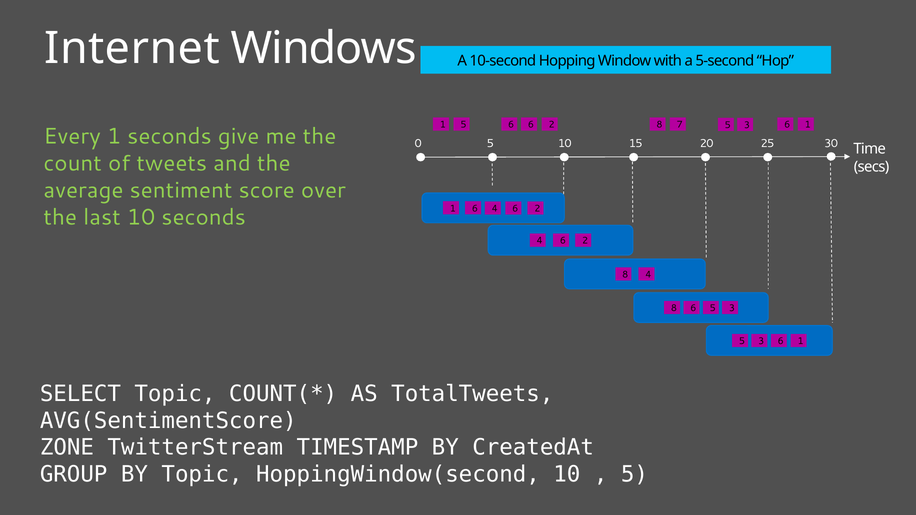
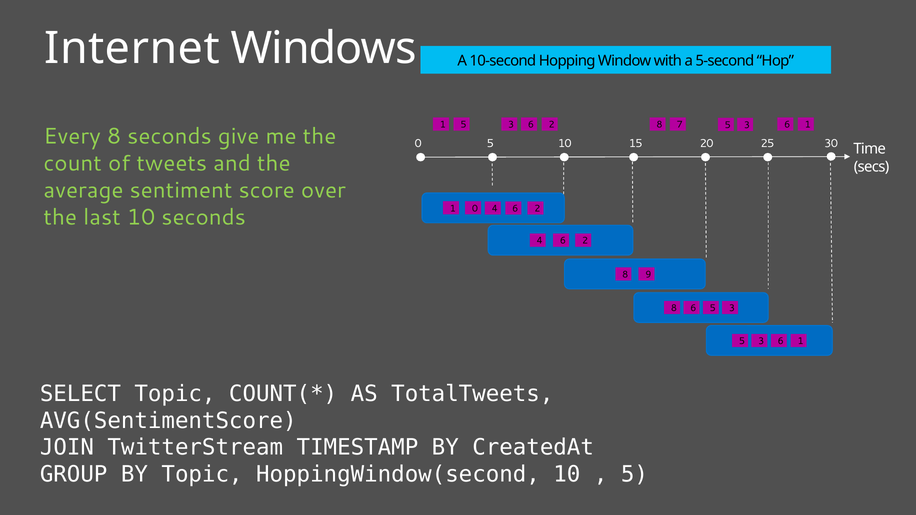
6: 6 -> 3 (511, 125)
Every 1: 1 -> 8 (114, 136)
1 6: 6 -> 0 (475, 208)
8 4: 4 -> 9 (648, 275)
ZONE: ZONE -> JOIN (67, 448)
